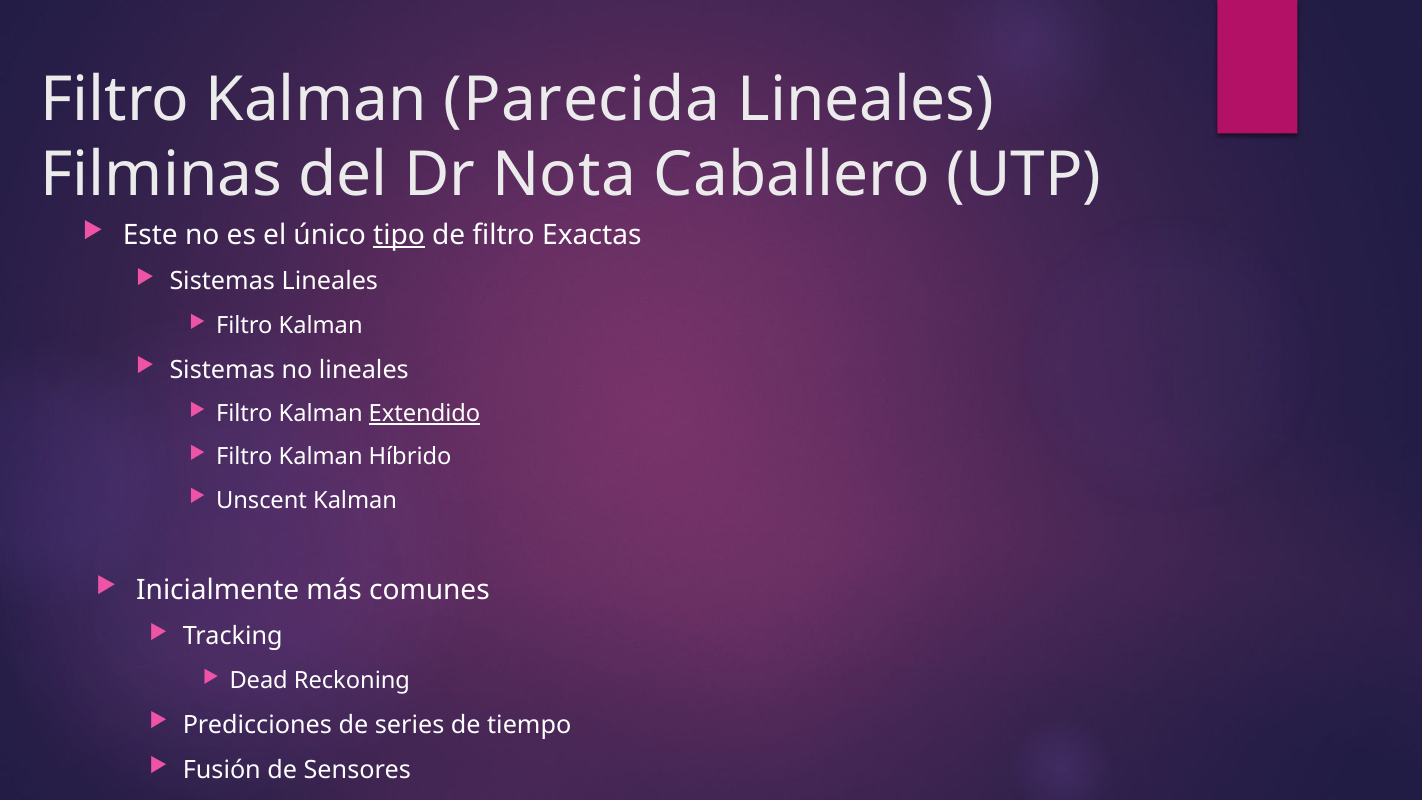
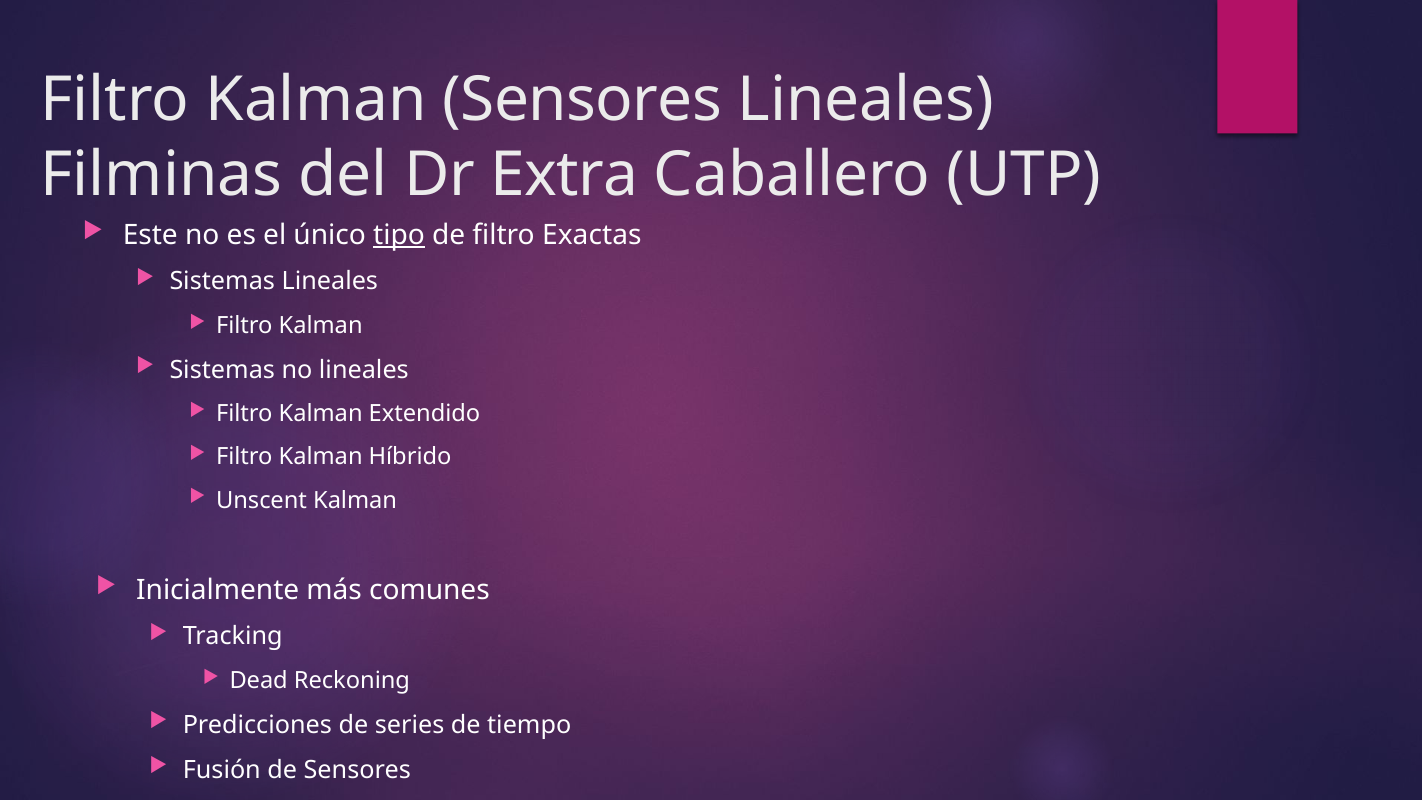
Kalman Parecida: Parecida -> Sensores (583, 100)
Nota: Nota -> Extra (565, 174)
Extendido underline: present -> none (424, 414)
